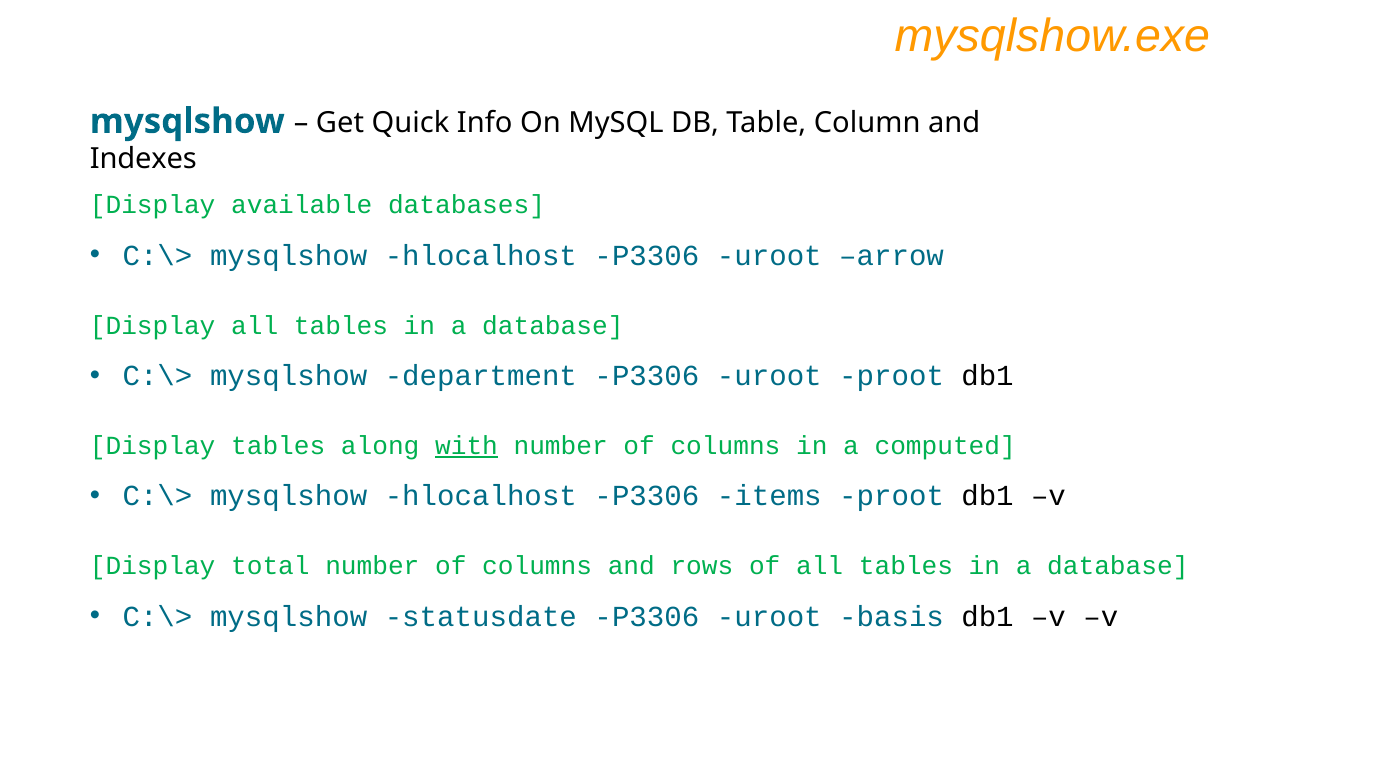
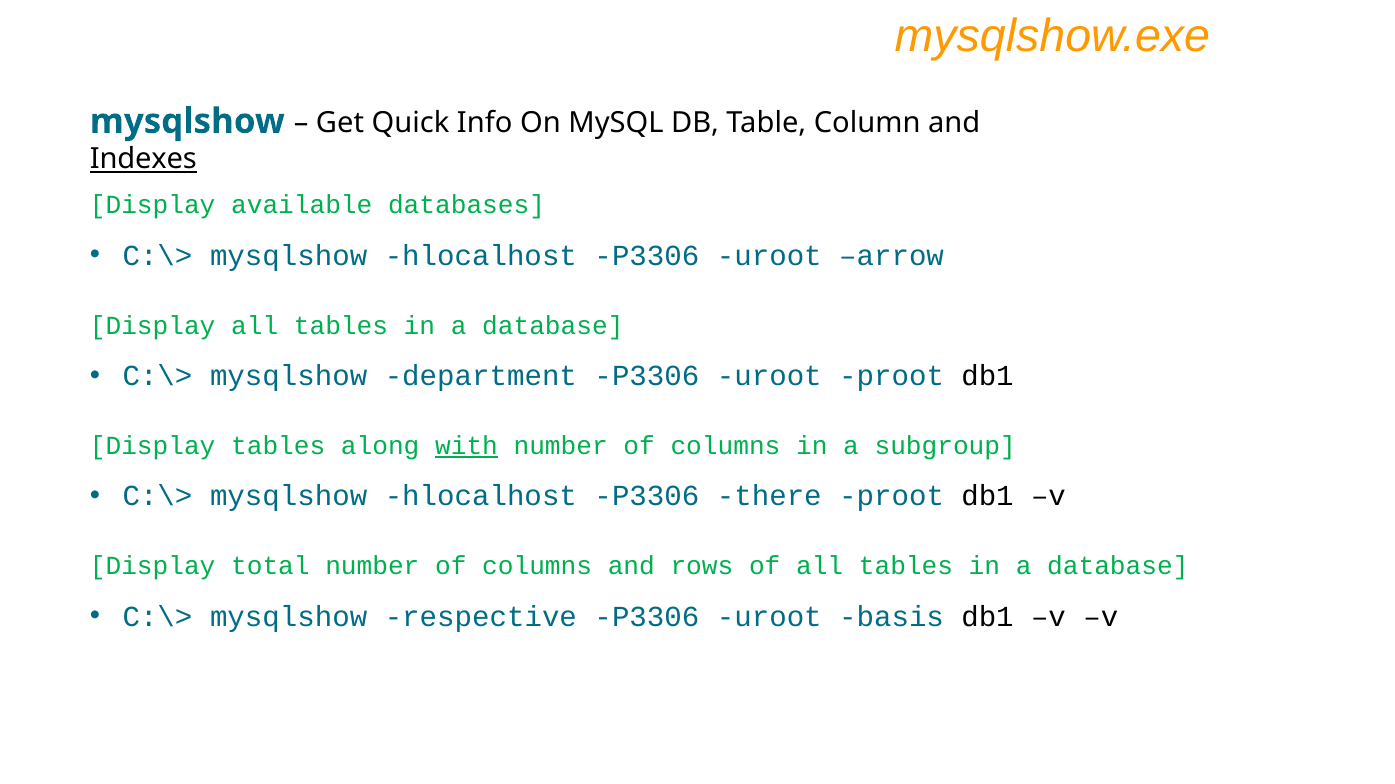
Indexes underline: none -> present (143, 159)
computed: computed -> subgroup (945, 446)
items: items -> there (769, 497)
statusdate: statusdate -> respective (481, 617)
